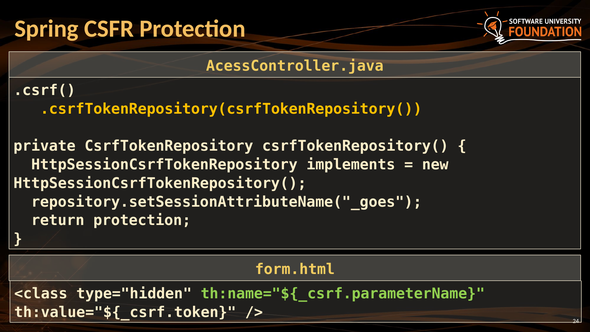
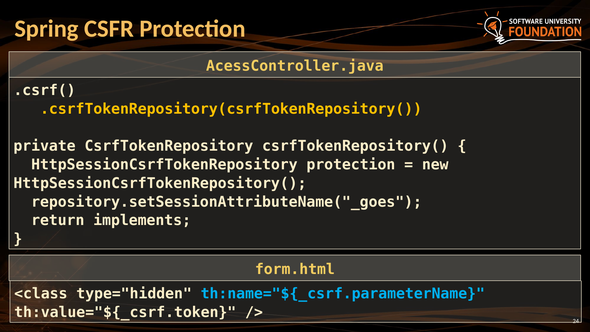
HttpSessionCsrfTokenRepository implements: implements -> protection (351, 165)
return protection: protection -> implements (142, 220)
th:name="${_csrf.parameterName colour: light green -> light blue (343, 294)
